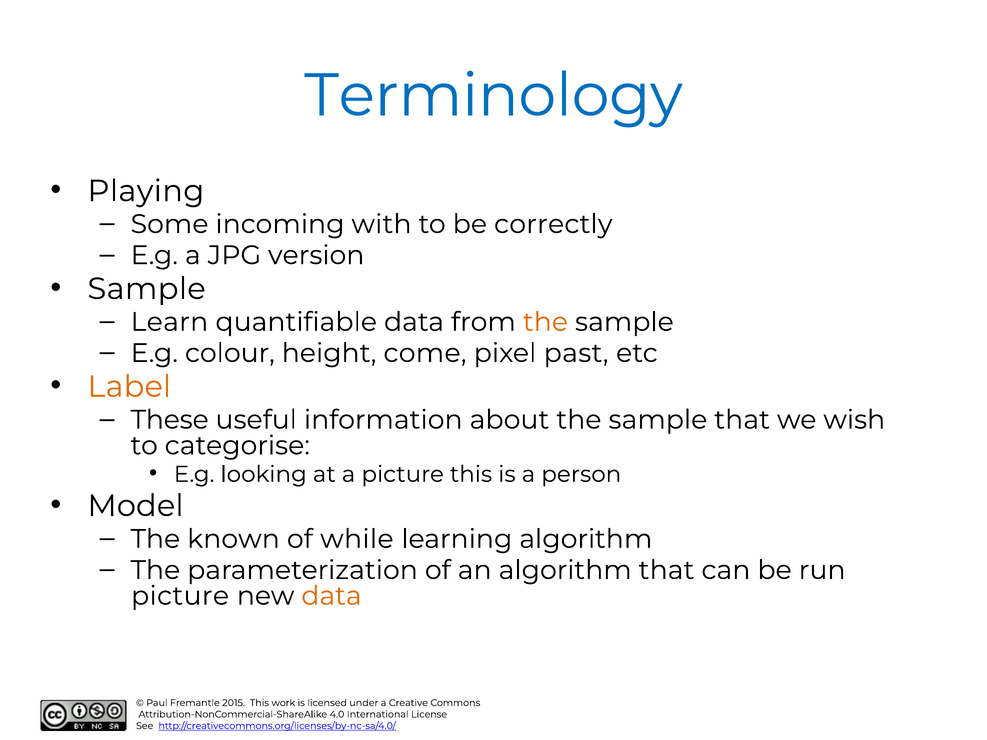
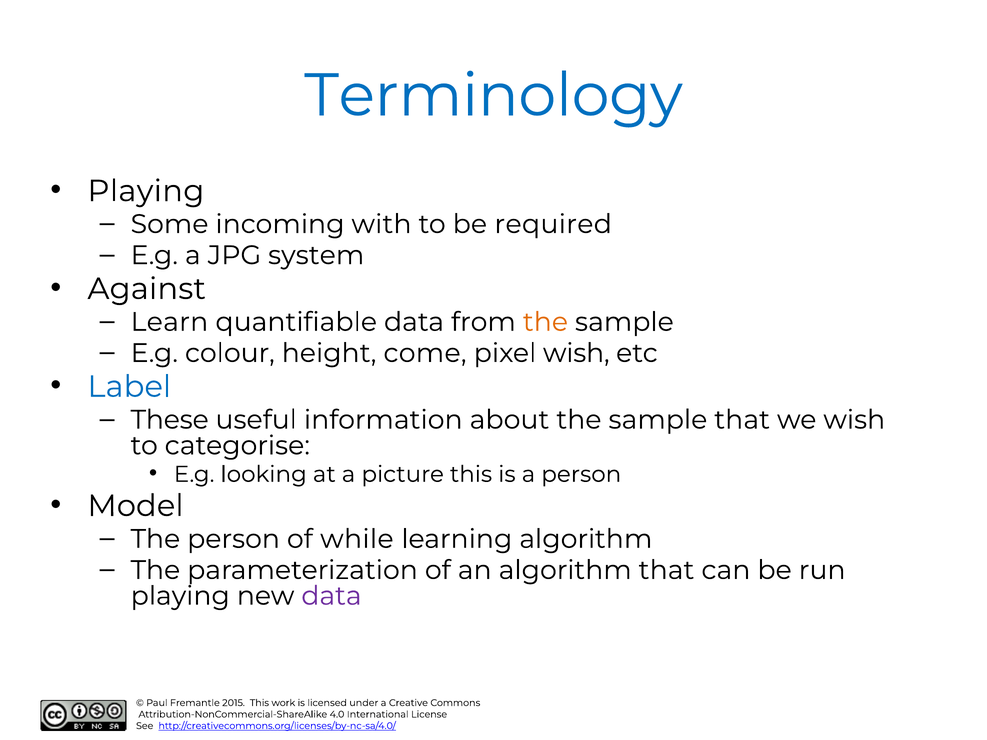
correctly: correctly -> required (553, 224)
version: version -> system (316, 255)
Sample: Sample -> Against (147, 289)
pixel past: past -> wish (576, 353)
Label colour: orange -> blue (129, 387)
The known: known -> person (234, 539)
picture: picture -> playing (180, 596)
data colour: orange -> purple (331, 596)
